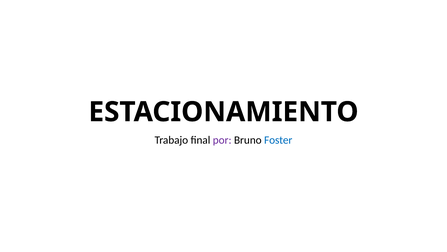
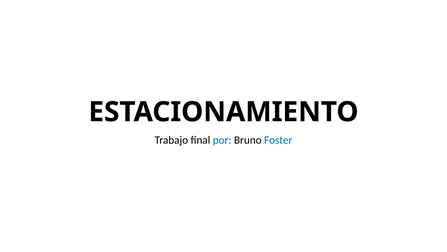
por colour: purple -> blue (222, 140)
